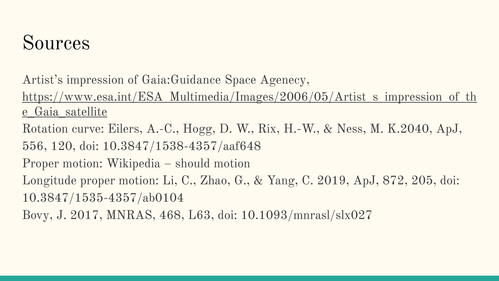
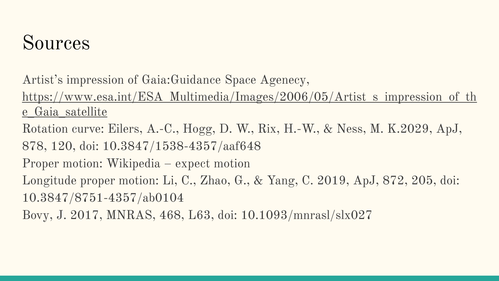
K.2040: K.2040 -> K.2029 (410, 129)
556: 556 -> 878 (35, 146)
should: should -> expect (193, 163)
10.3847/1535-4357/ab0104: 10.3847/1535-4357/ab0104 -> 10.3847/8751-4357/ab0104 (103, 197)
